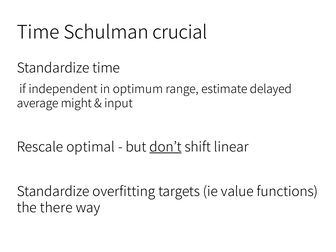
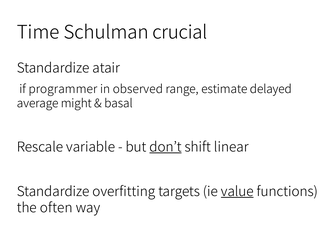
Standardize time: time -> atair (106, 68)
independent: independent -> programmer (63, 89)
optimum: optimum -> observed (138, 89)
input: input -> basal (119, 103)
optimal: optimal -> variable (91, 147)
value underline: none -> present (237, 192)
there: there -> often (56, 208)
